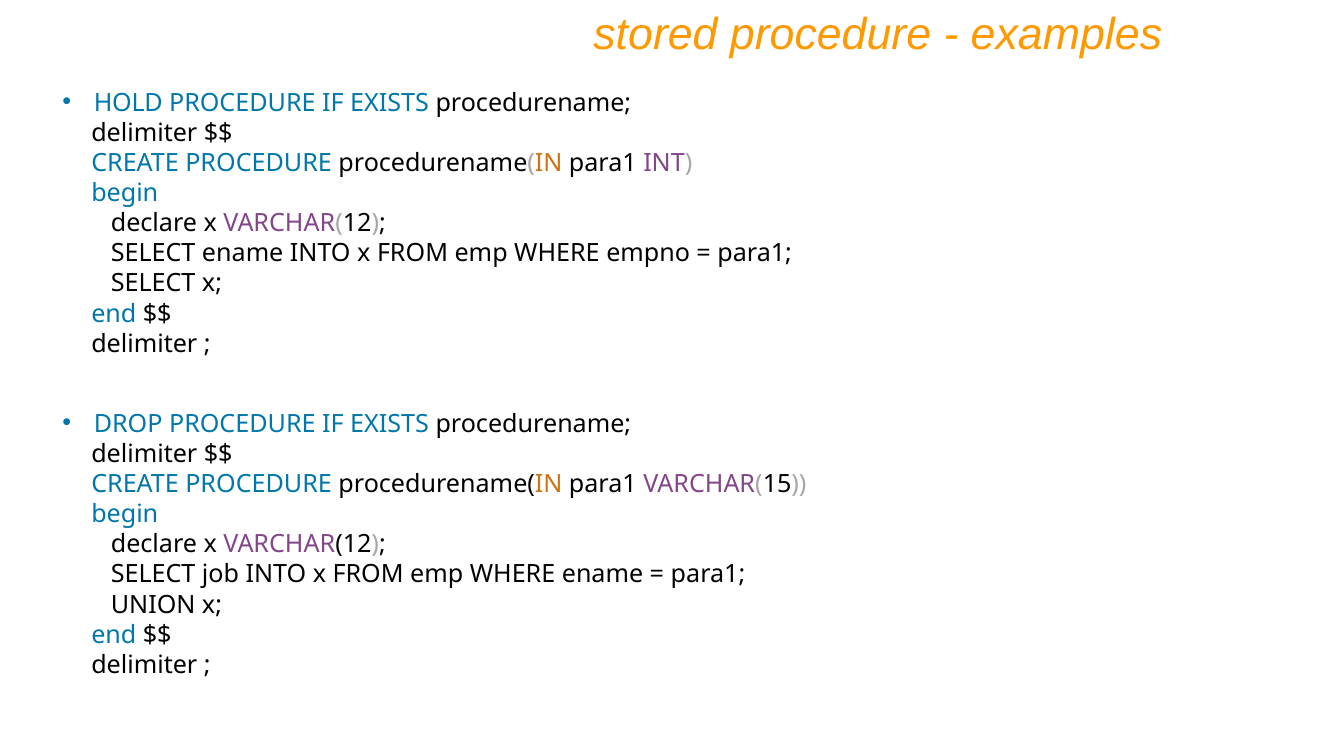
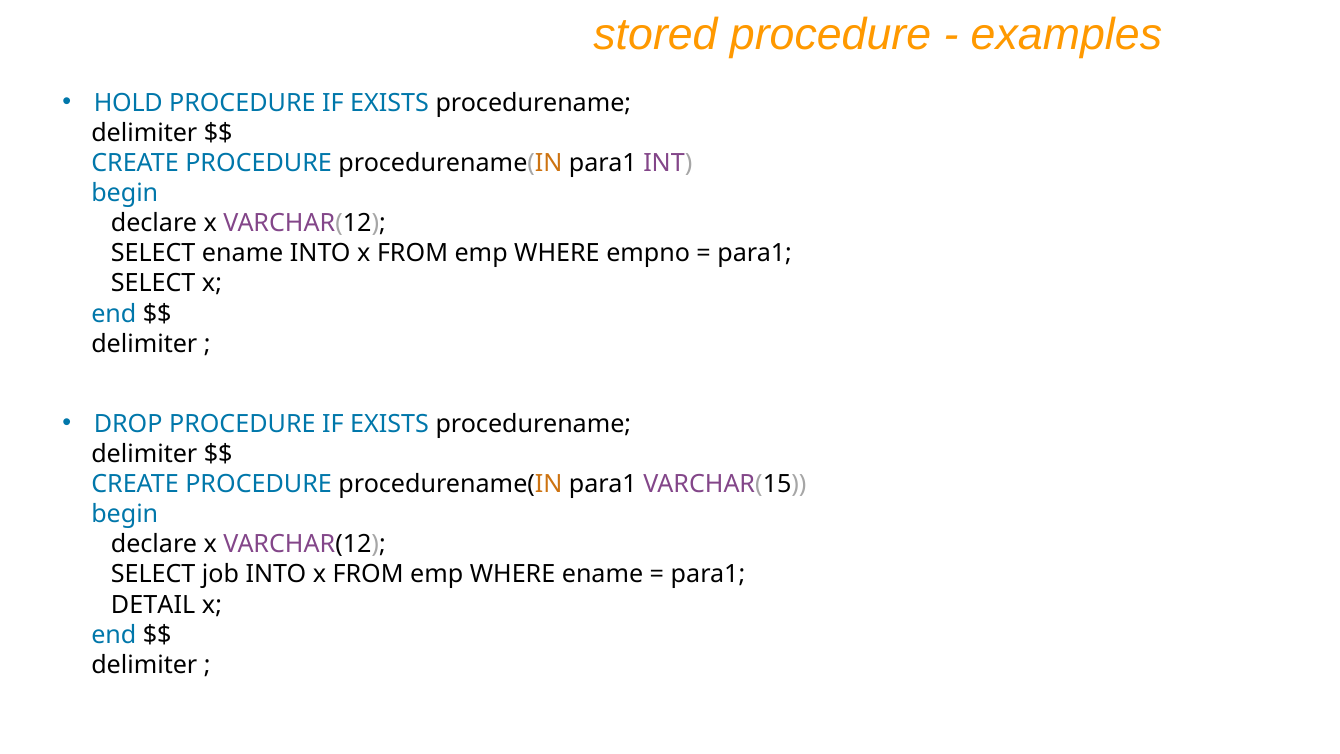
UNION: UNION -> DETAIL (153, 605)
